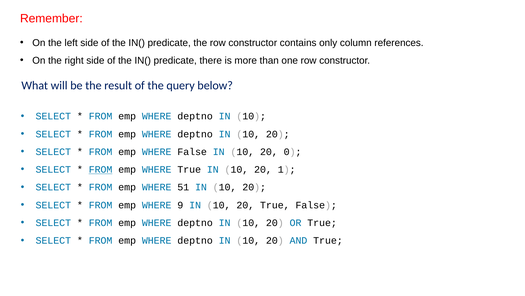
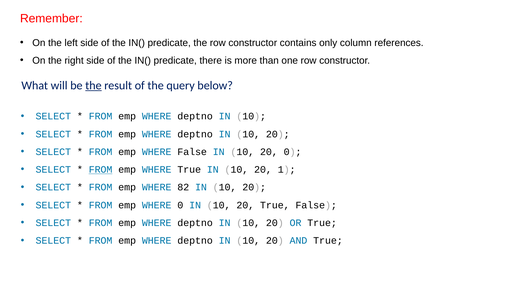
the underline: none -> present (93, 85)
51: 51 -> 82 (183, 187)
WHERE 9: 9 -> 0 (180, 205)
